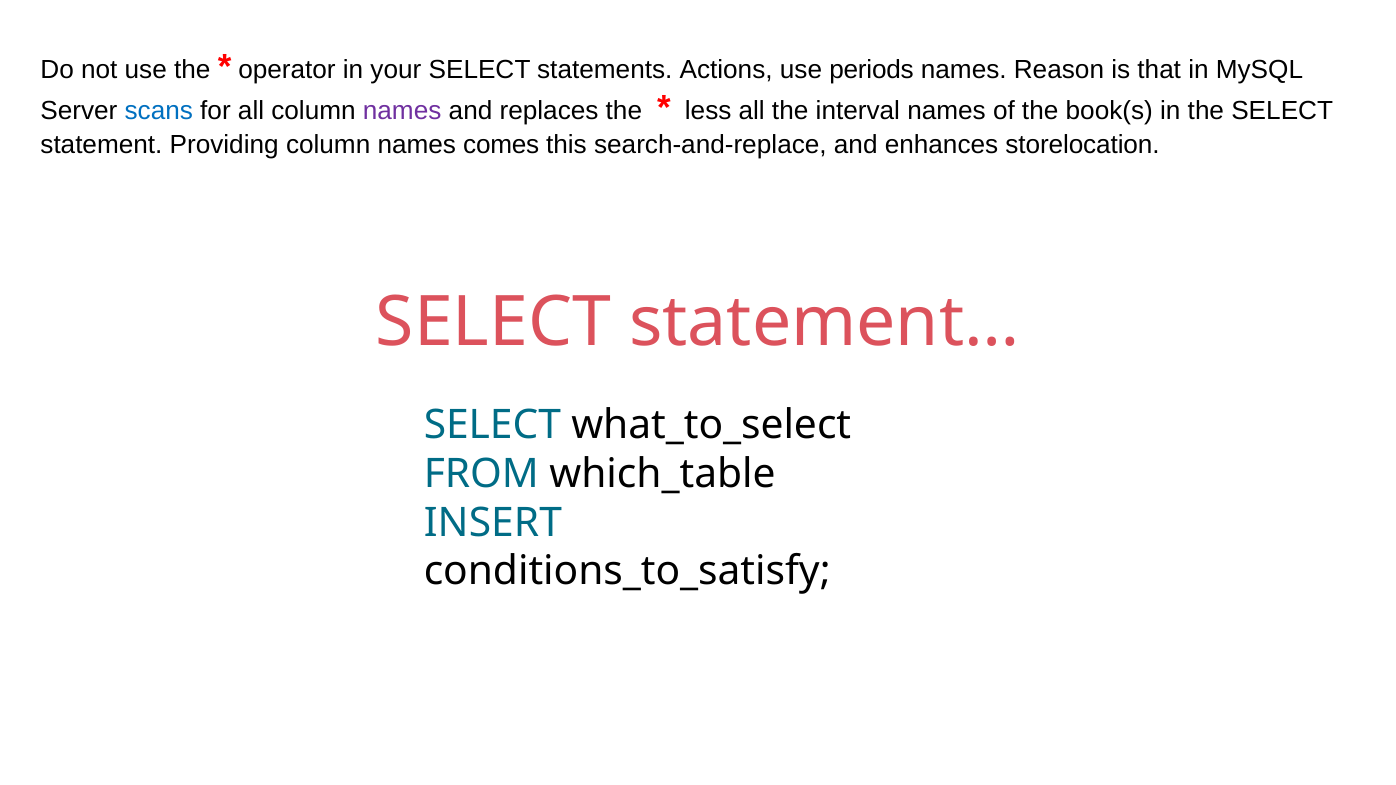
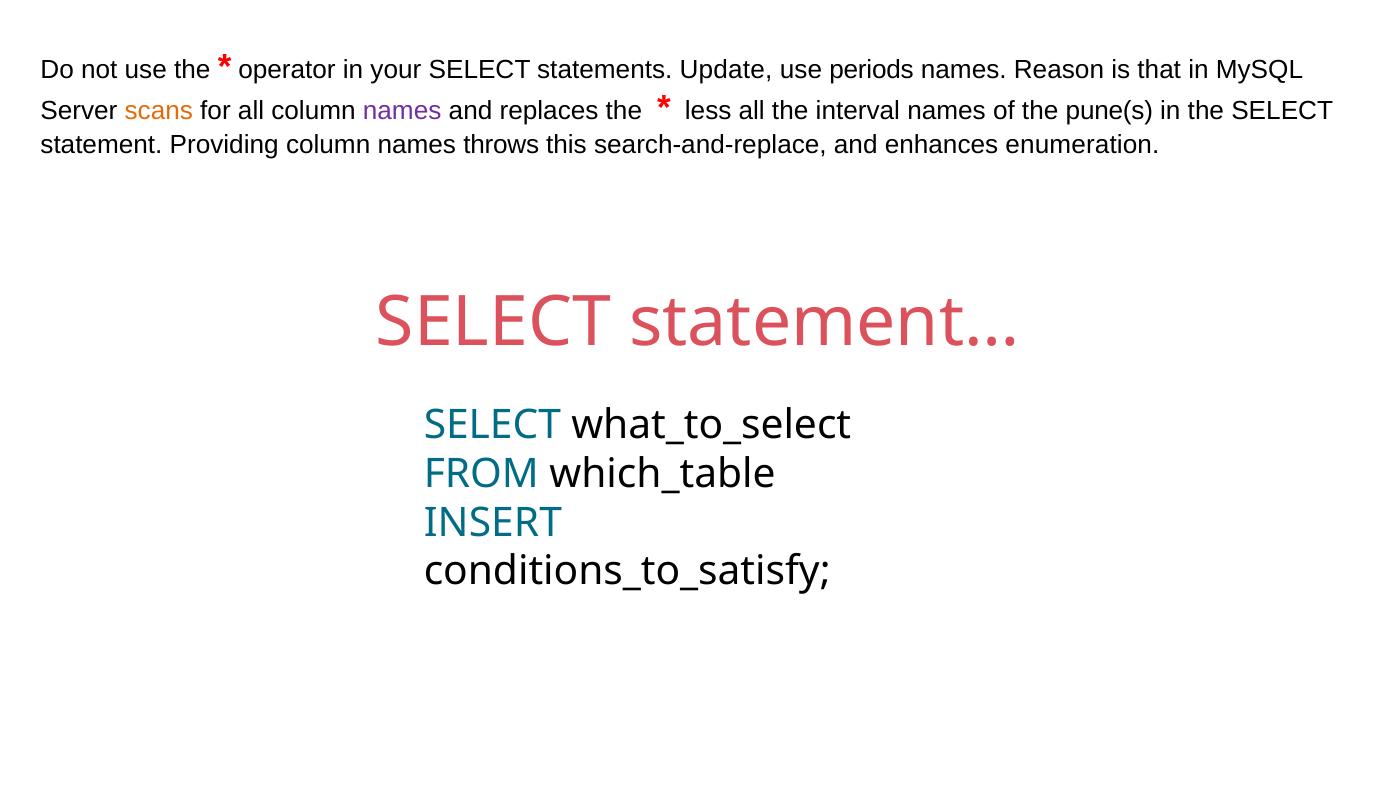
Actions: Actions -> Update (726, 69)
scans colour: blue -> orange (159, 111)
book(s: book(s -> pune(s (1109, 111)
comes: comes -> throws (501, 144)
storelocation: storelocation -> enumeration (1082, 144)
